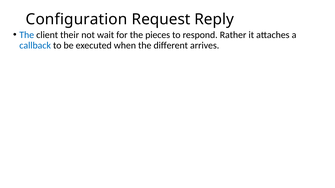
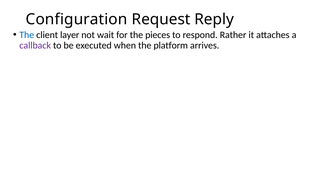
their: their -> layer (70, 35)
callback colour: blue -> purple (35, 45)
different: different -> platform (171, 45)
